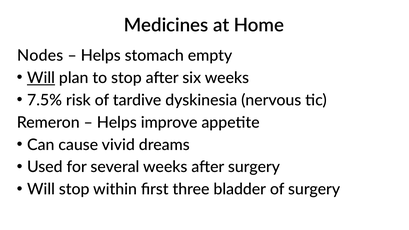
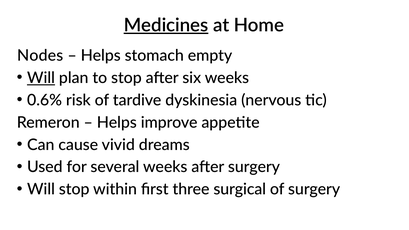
Medicines underline: none -> present (166, 25)
7.5%: 7.5% -> 0.6% (45, 100)
bladder: bladder -> surgical (240, 189)
